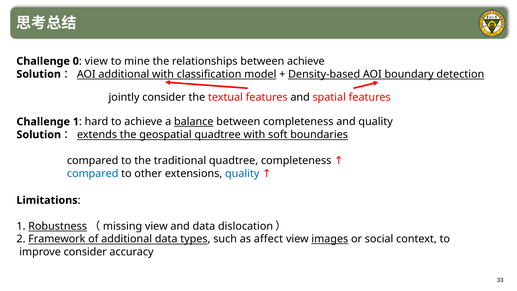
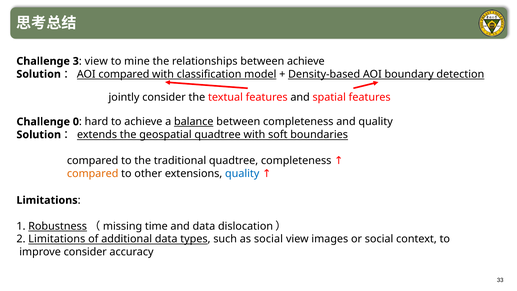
0: 0 -> 3 (76, 61)
AOI additional: additional -> compared (124, 74)
Challenge 1: 1 -> 0 (76, 122)
compared colour: blue -> orange (93, 173)
view: view -> time (156, 226)
2 Framework: Framework -> Limitations (57, 239)
as affect: affect -> social (268, 239)
images underline: present -> none (330, 239)
